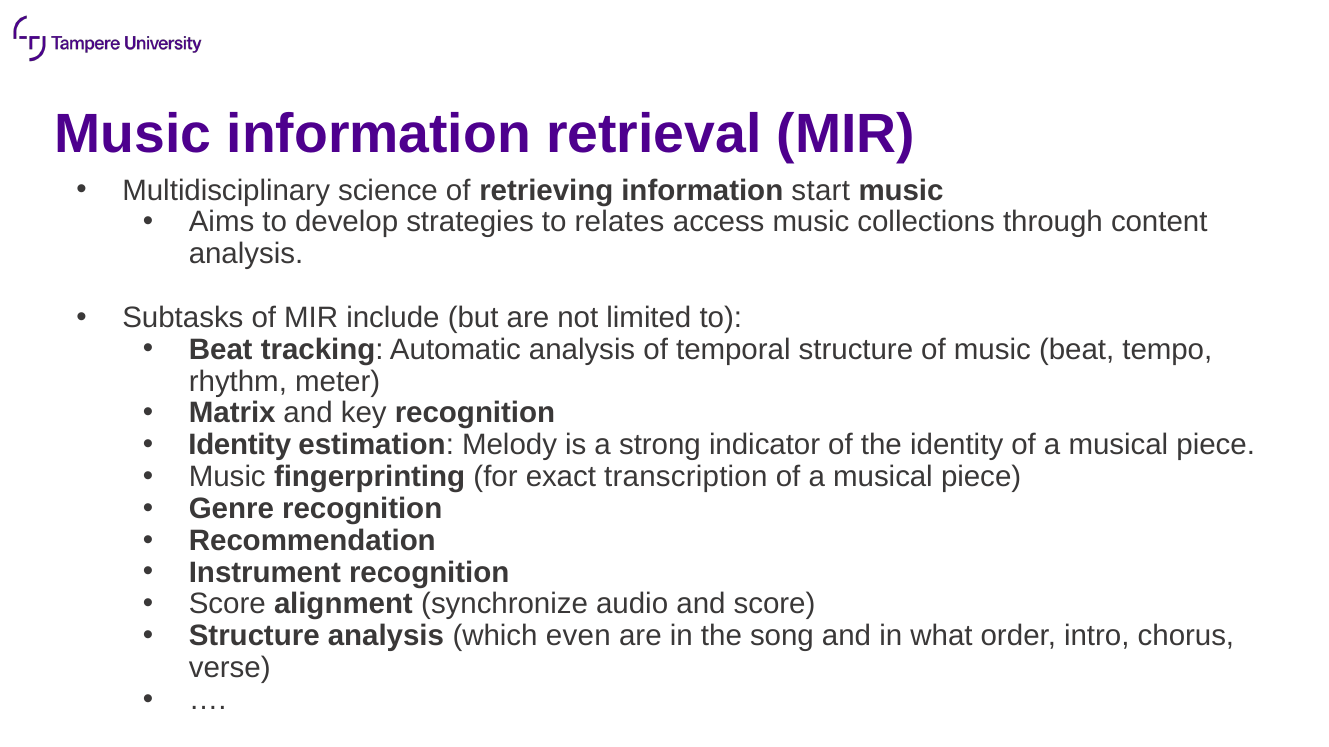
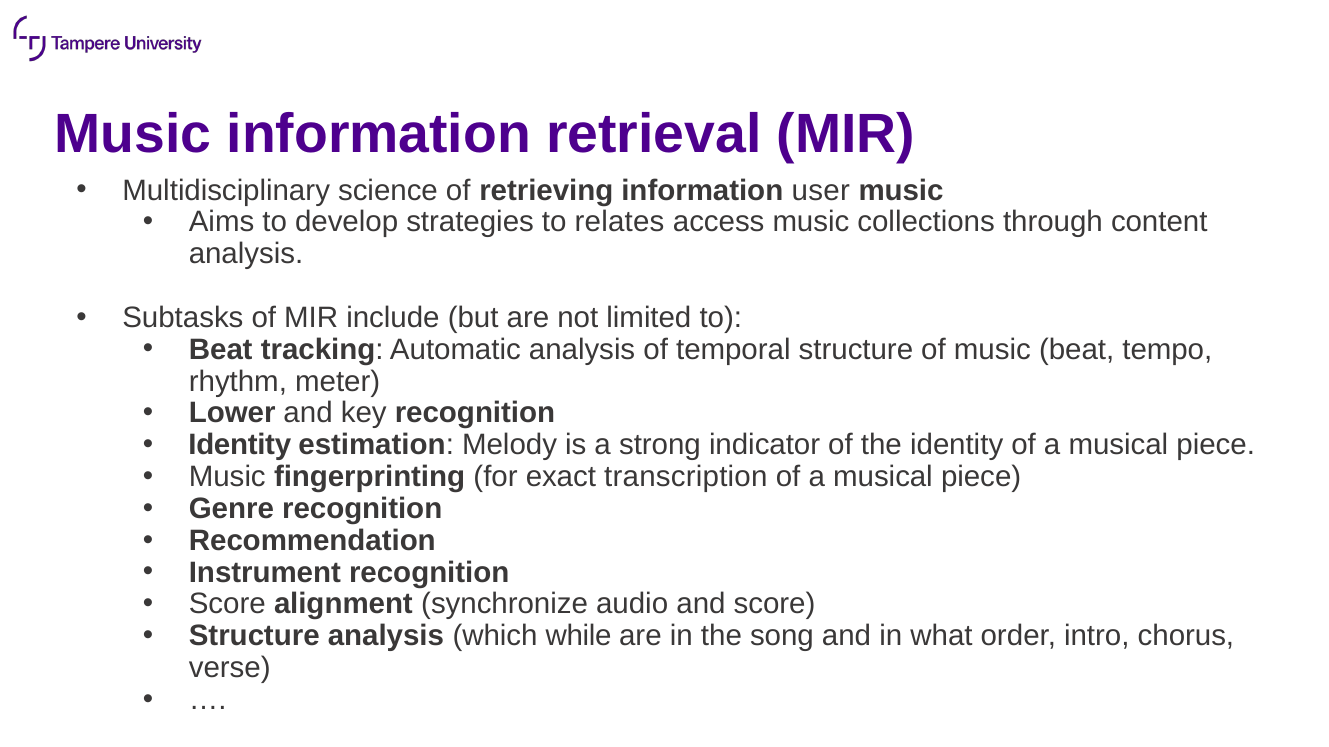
start: start -> user (821, 190)
Matrix: Matrix -> Lower (232, 414)
even: even -> while (579, 637)
